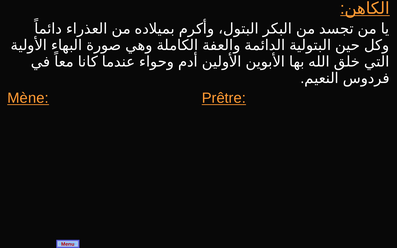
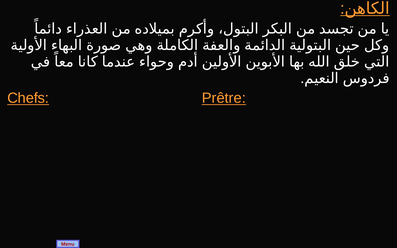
Mène: Mène -> Chefs (28, 98)
